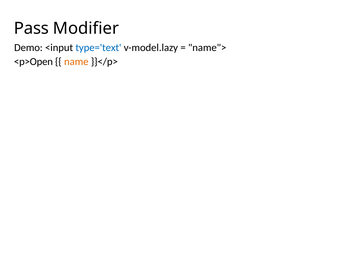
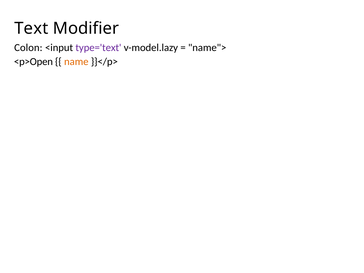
Pass: Pass -> Text (31, 28)
Demo: Demo -> Colon (28, 48)
type='text colour: blue -> purple (98, 48)
